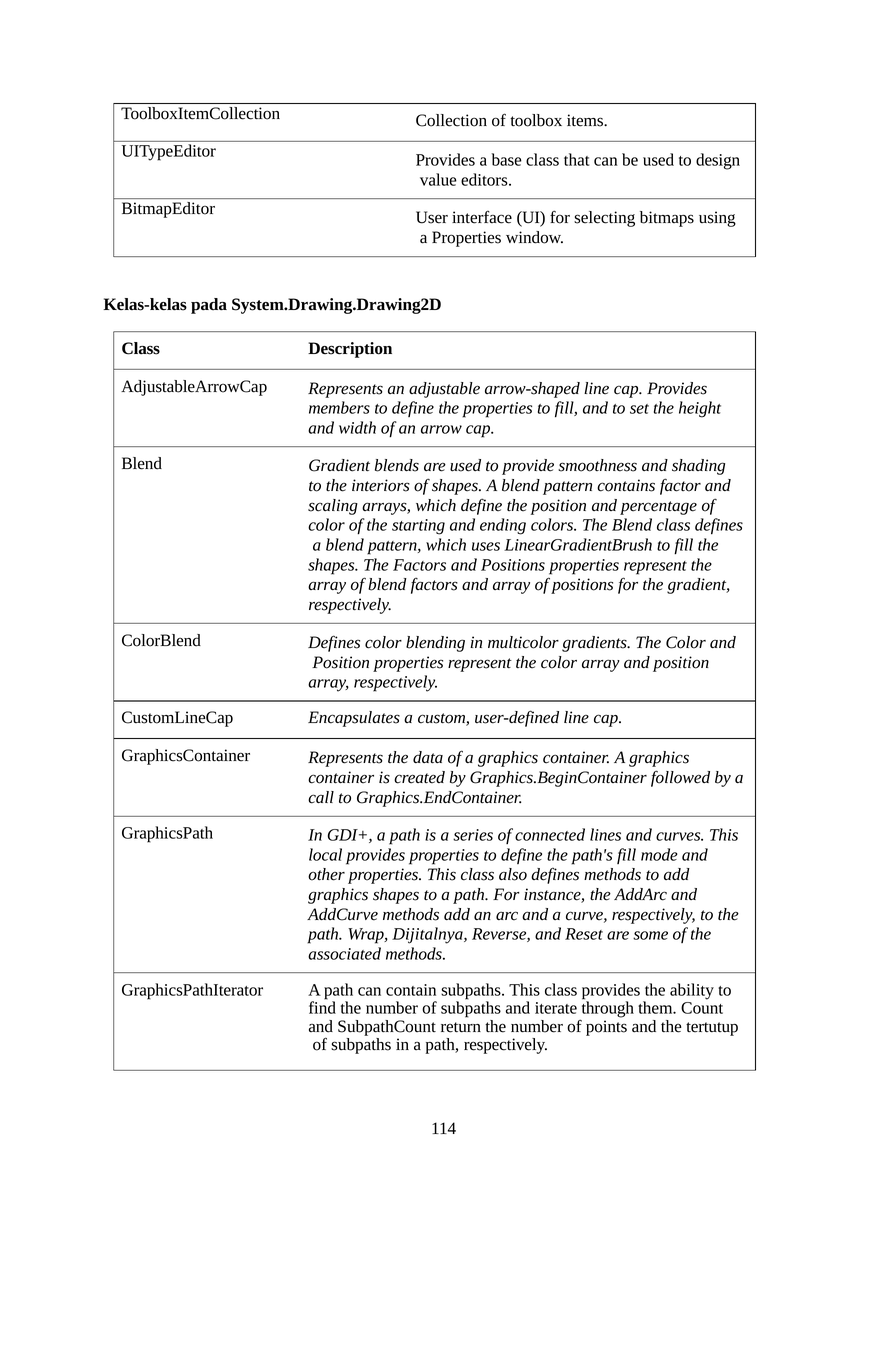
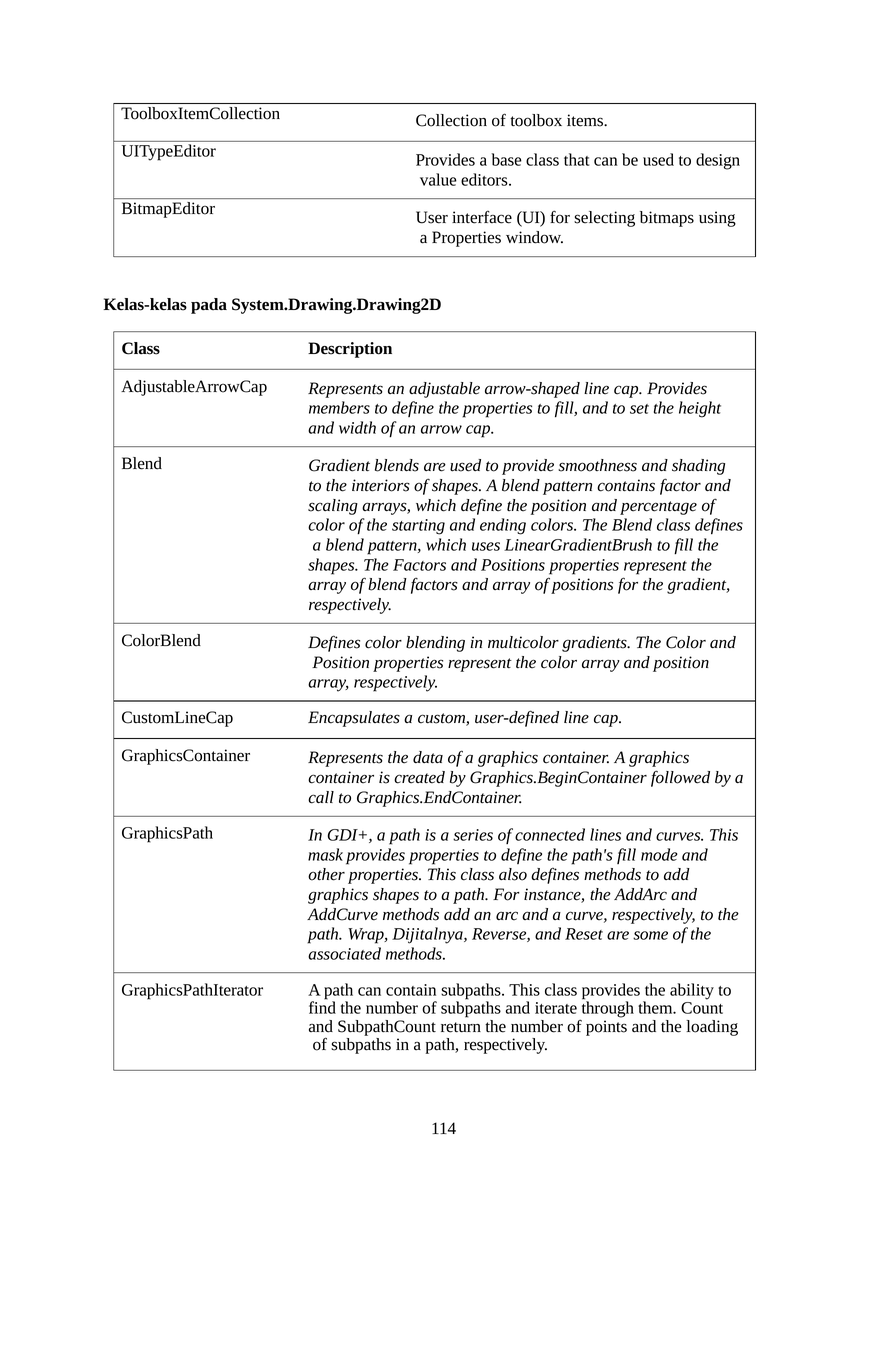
local: local -> mask (325, 855)
tertutup: tertutup -> loading (712, 1027)
